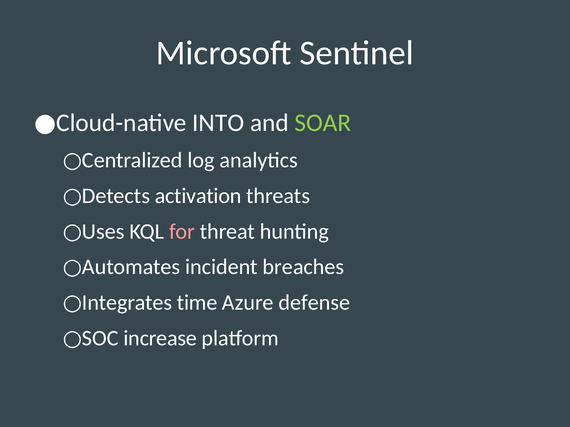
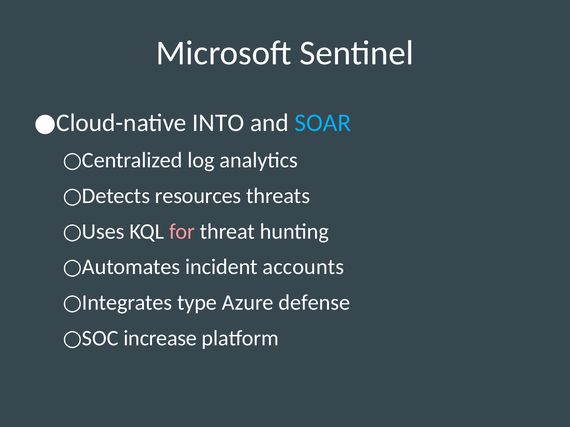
SOAR colour: light green -> light blue (323, 123)
activation: activation -> resources (198, 196)
breaches: breaches -> accounts (303, 267)
time: time -> type (197, 303)
